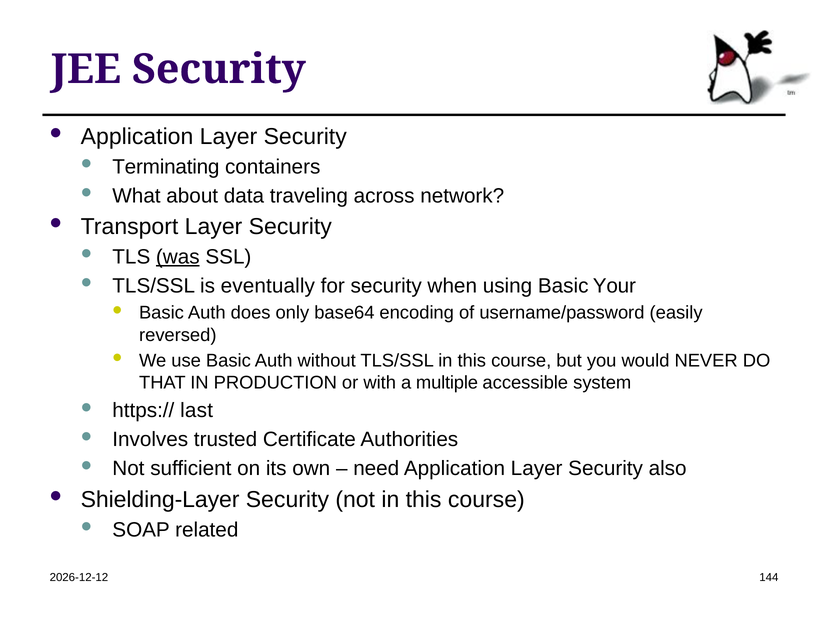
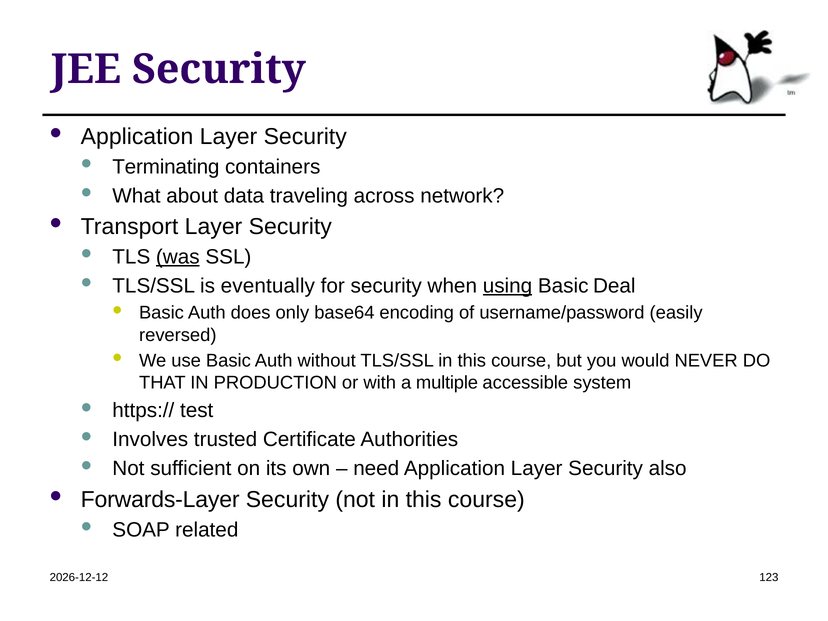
using underline: none -> present (507, 286)
Your: Your -> Deal (614, 286)
last: last -> test (197, 411)
Shielding-Layer: Shielding-Layer -> Forwards-Layer (160, 500)
144: 144 -> 123 (769, 578)
